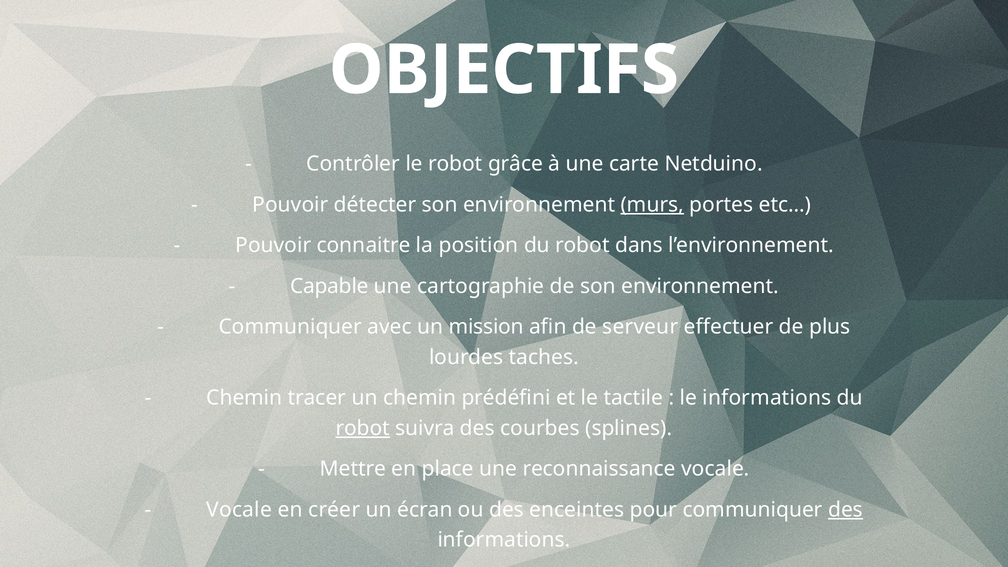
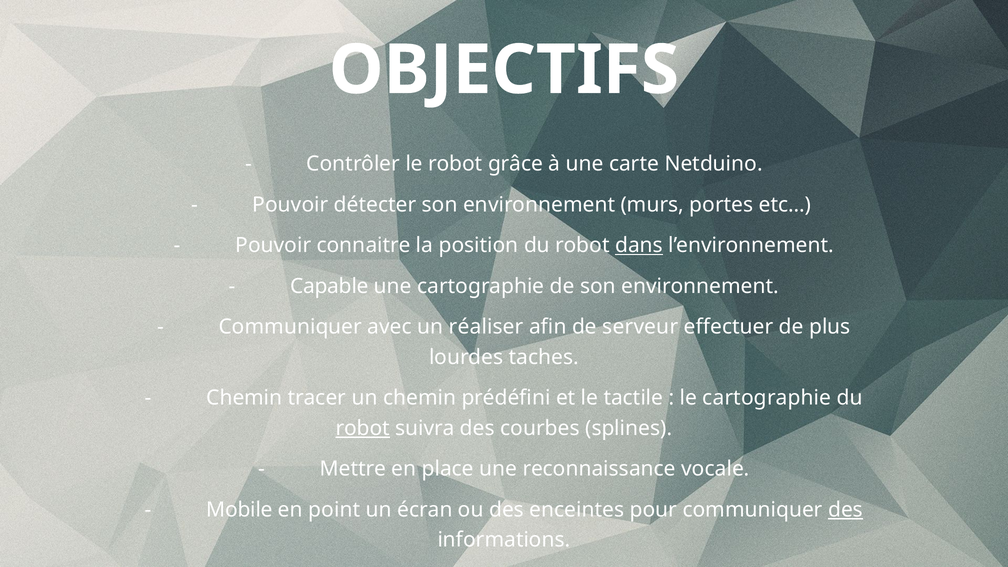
murs underline: present -> none (652, 205)
dans underline: none -> present (639, 246)
un mission: mission -> réaliser (486, 327)
le informations: informations -> cartographie (767, 398)
Vocale: Vocale -> Mobile (239, 510)
créer: créer -> point (334, 510)
